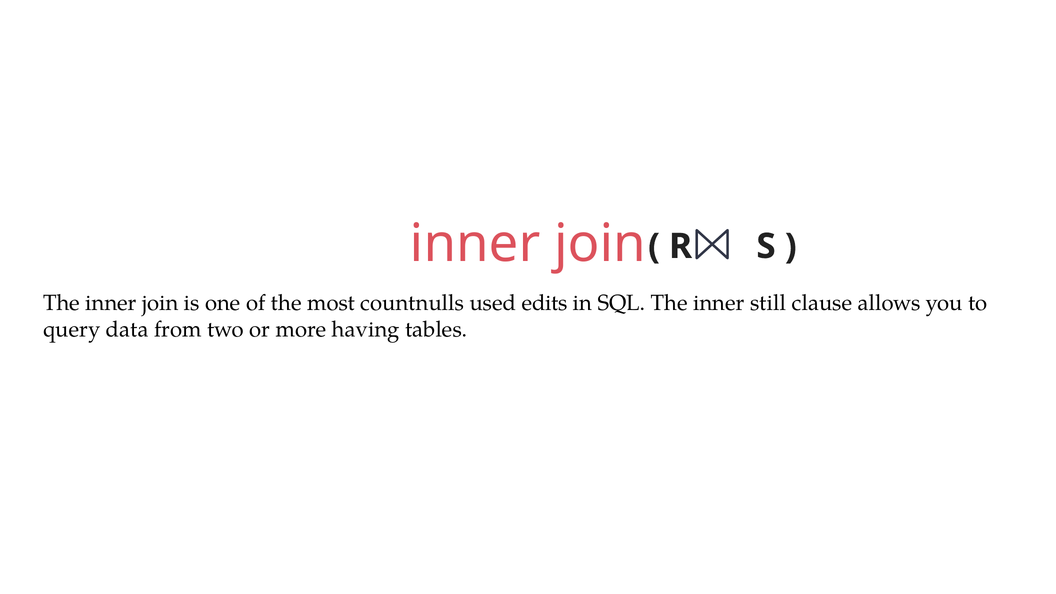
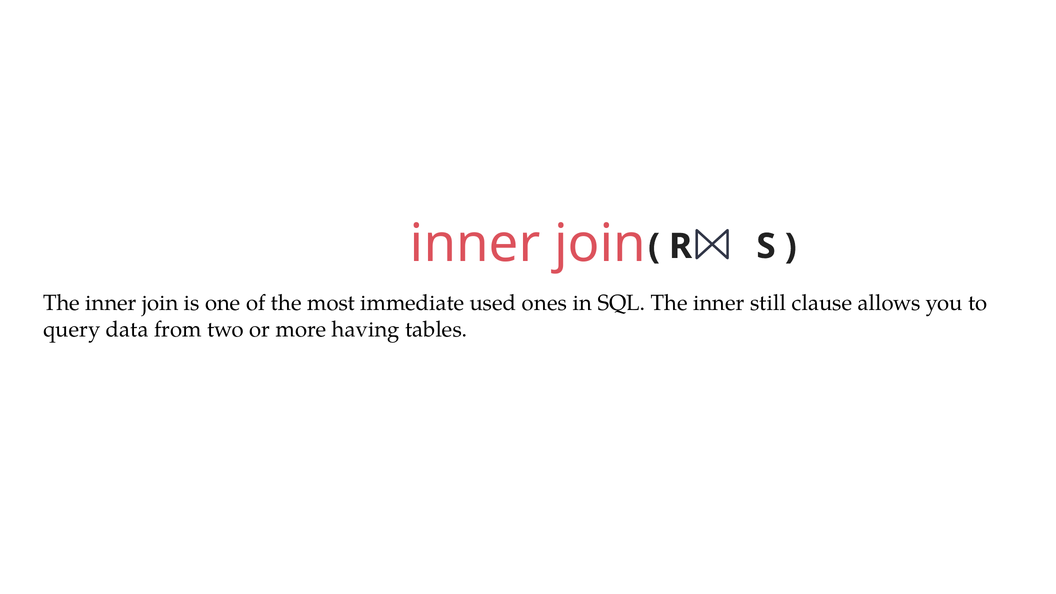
countnulls: countnulls -> immediate (412, 303)
edits: edits -> ones (544, 303)
